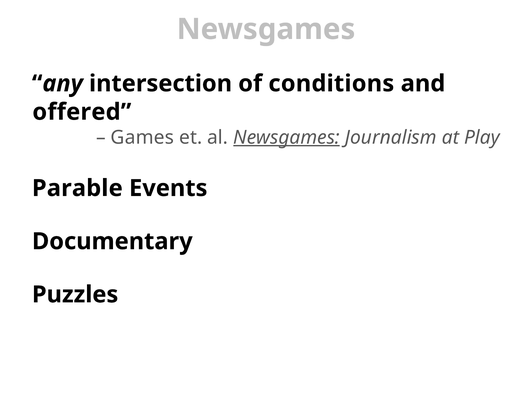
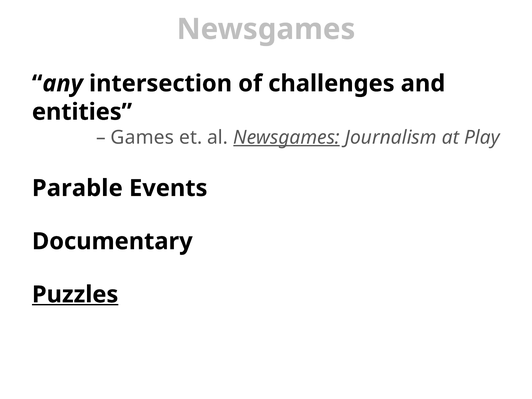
conditions: conditions -> challenges (331, 84)
offered: offered -> entities (82, 112)
Puzzles underline: none -> present (75, 295)
